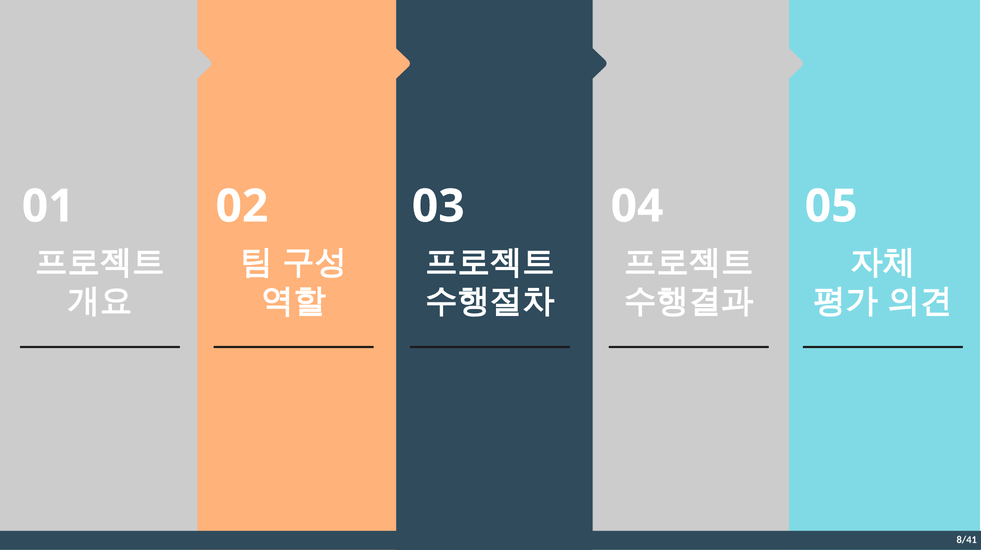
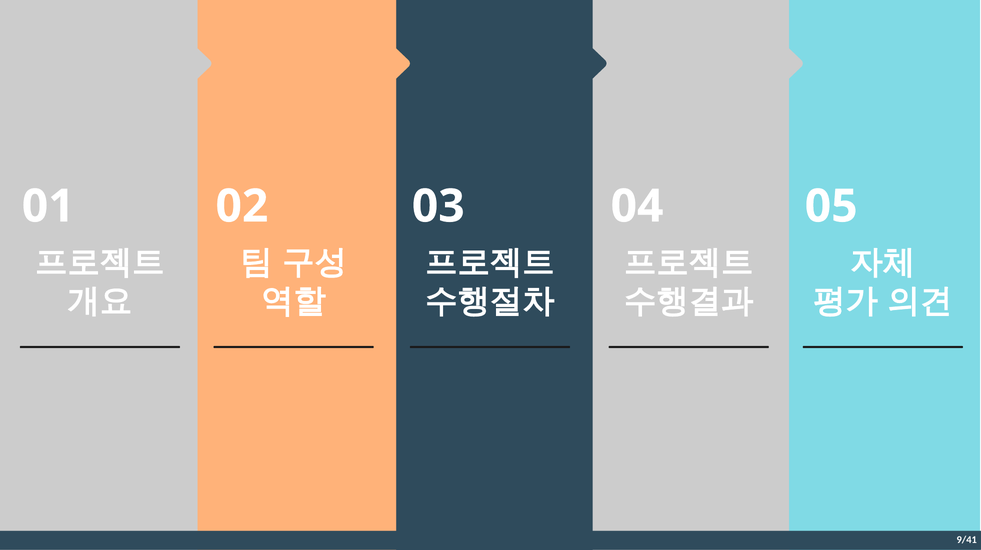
8/41: 8/41 -> 9/41 (967, 540)
